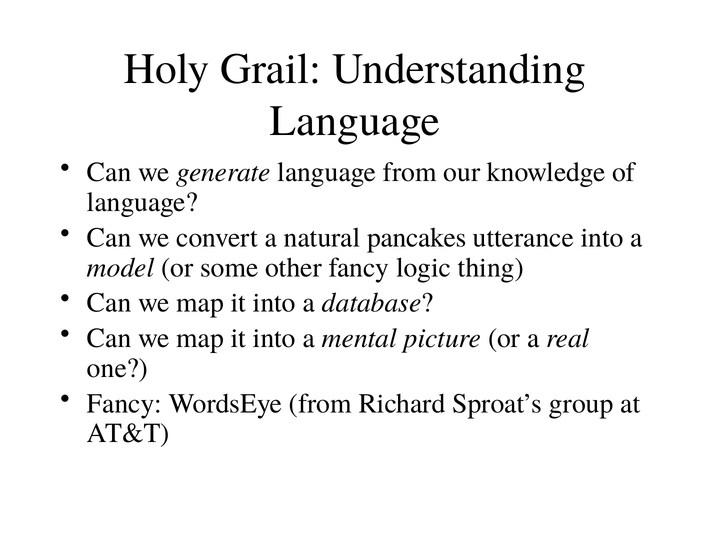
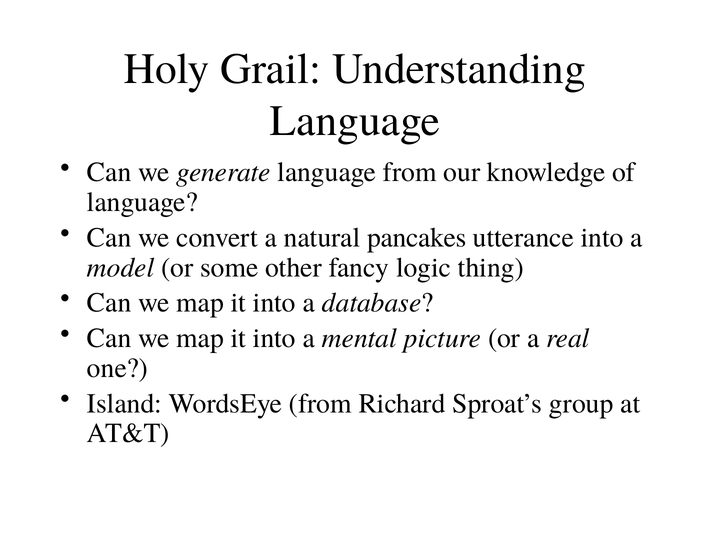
Fancy: Fancy -> Island (124, 403)
